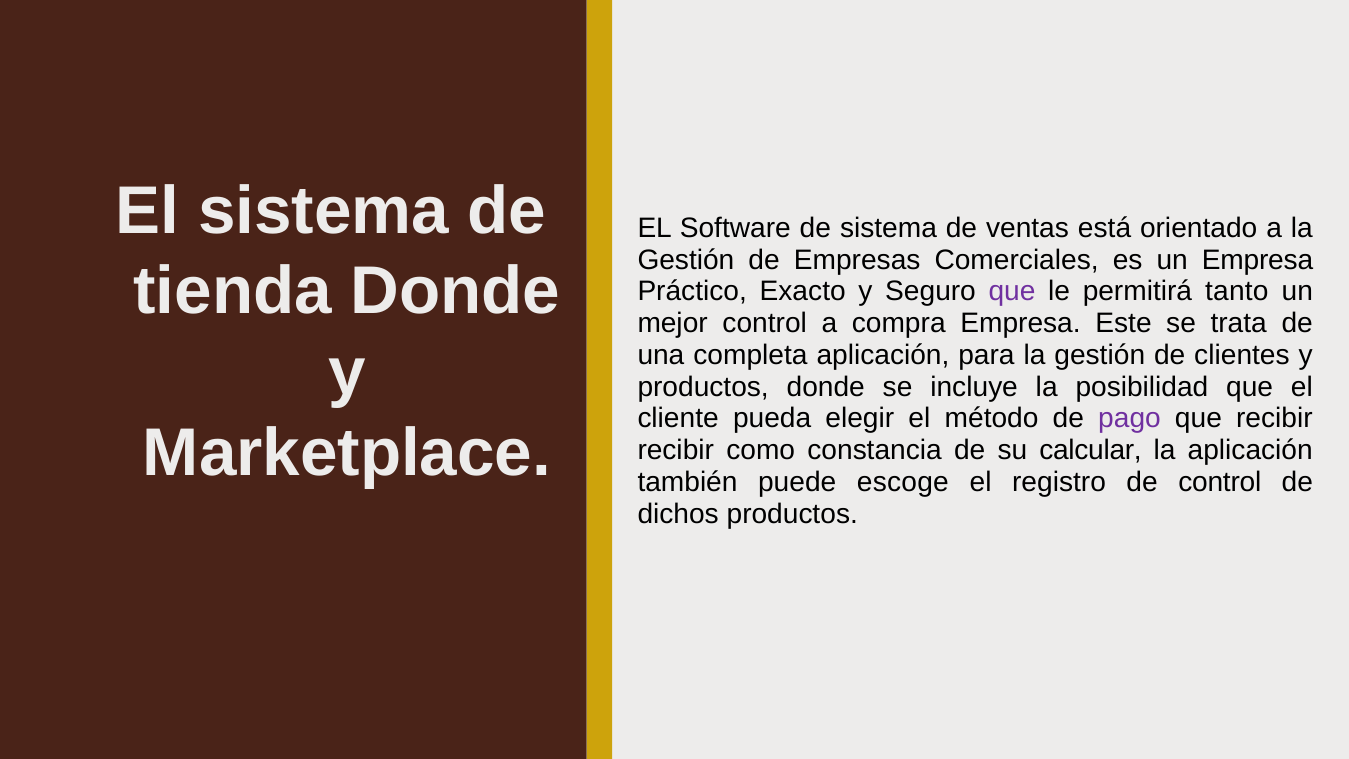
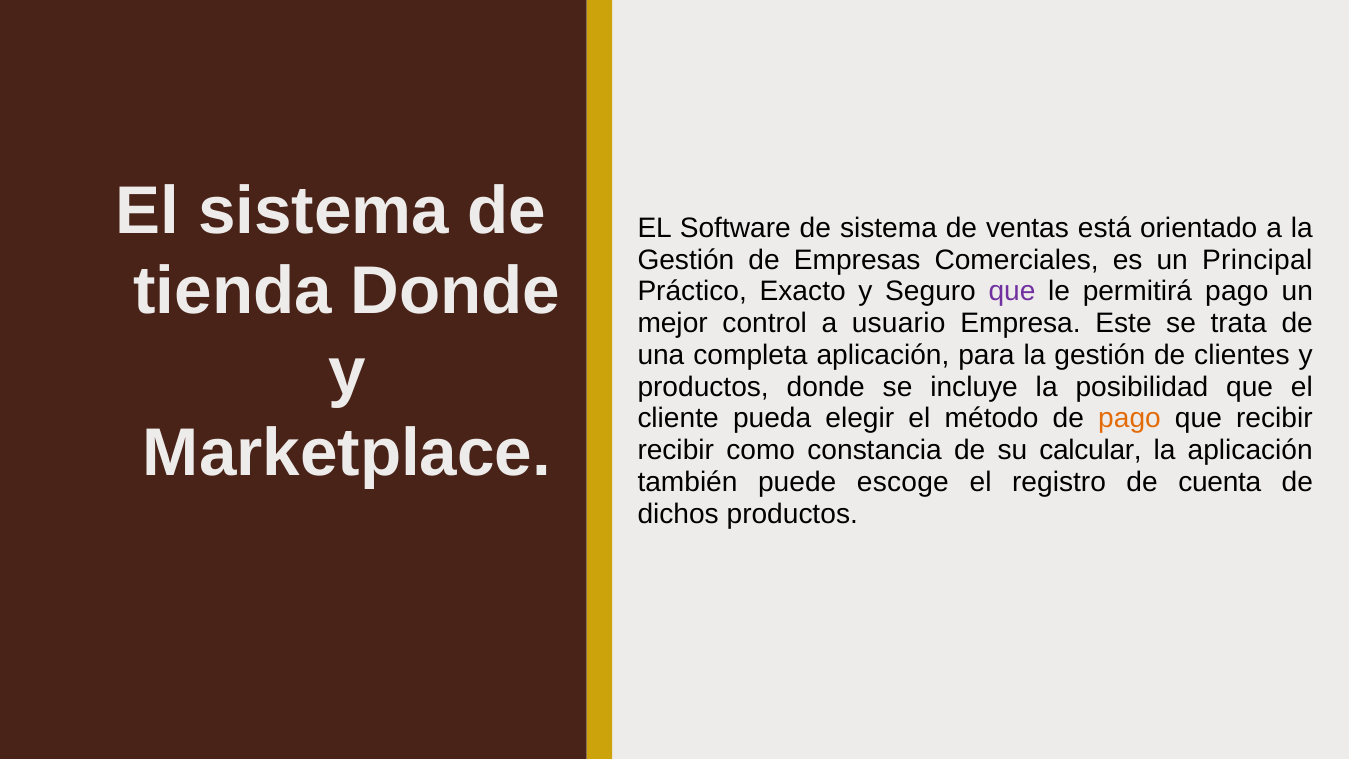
un Empresa: Empresa -> Principal (1257, 260)
permitirá tanto: tanto -> pago (1237, 292)
compra: compra -> usuario (899, 323)
pago colour: purple -> orange (1130, 419)
de control: control -> cuenta (1220, 482)
